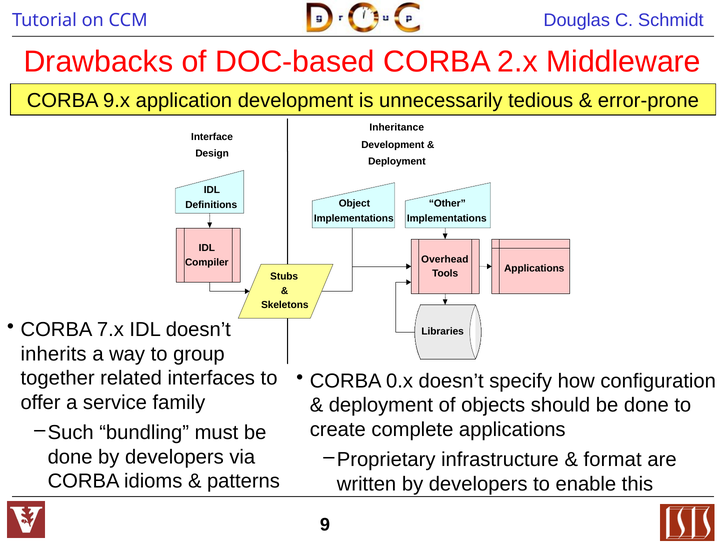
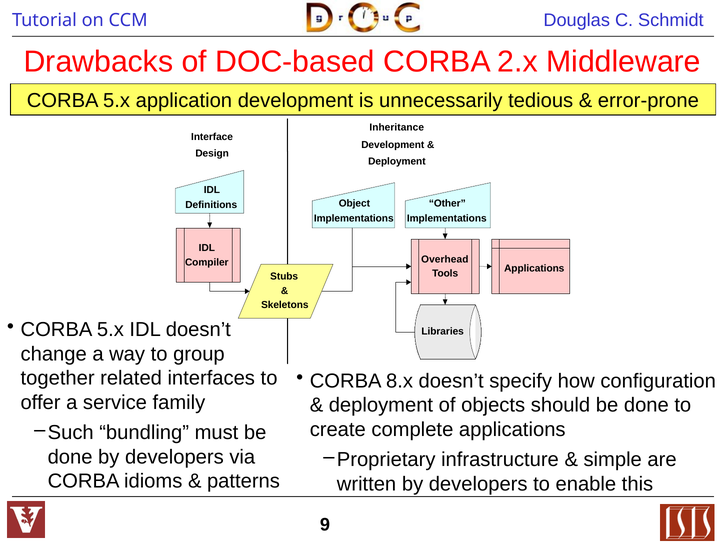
9.x: 9.x -> 5.x (117, 101)
7.x: 7.x -> 5.x (110, 329)
inherits: inherits -> change (54, 354)
0.x: 0.x -> 8.x (400, 381)
format: format -> simple (613, 459)
